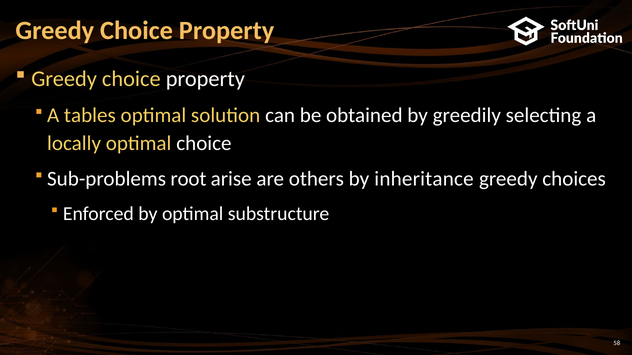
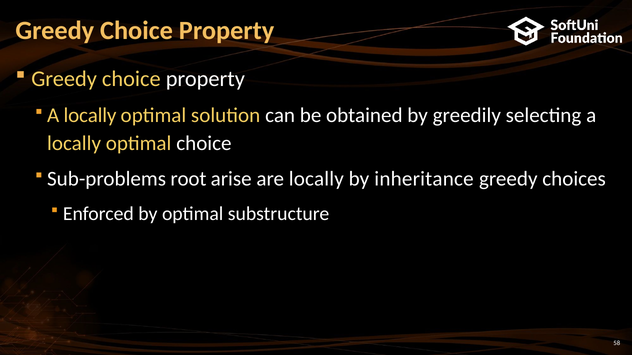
tables: tables -> locally (90, 116)
are others: others -> locally (316, 179)
